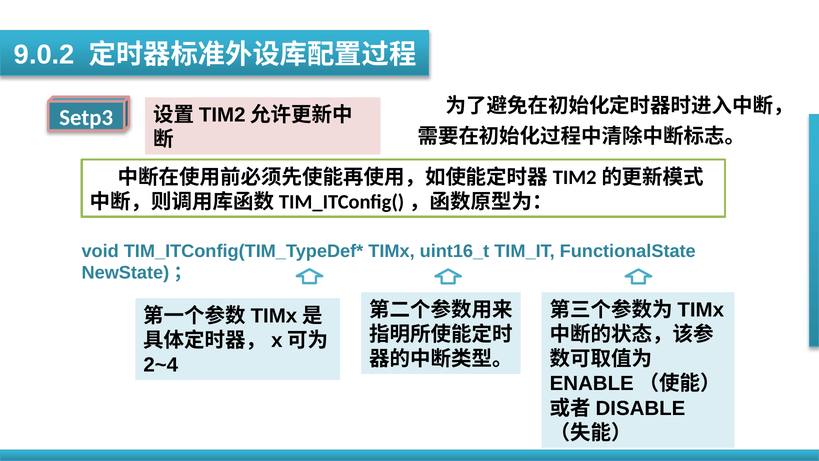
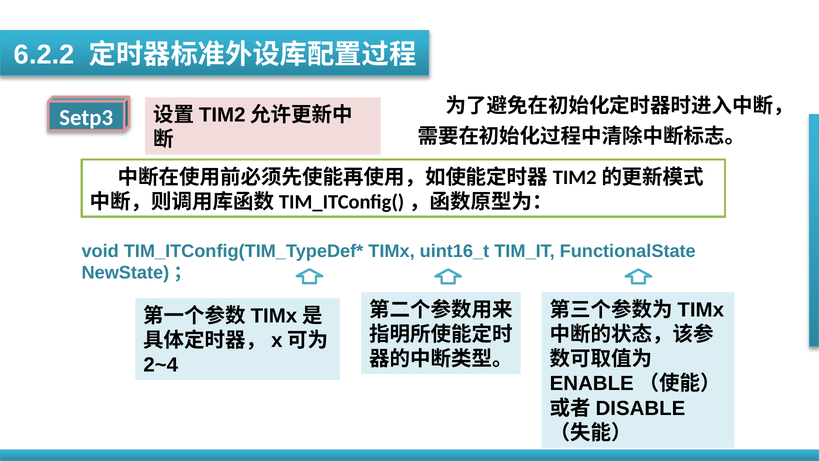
9.0.2: 9.0.2 -> 6.2.2 (44, 55)
